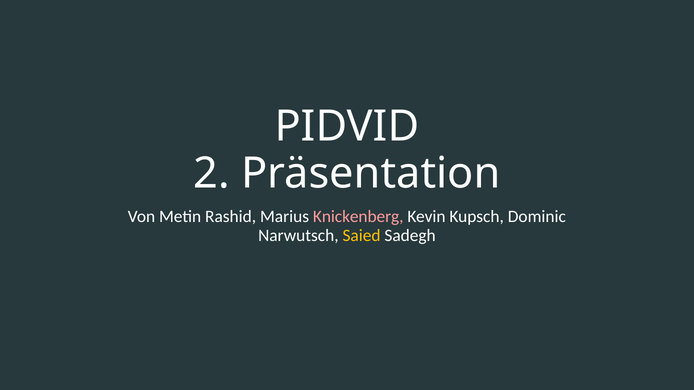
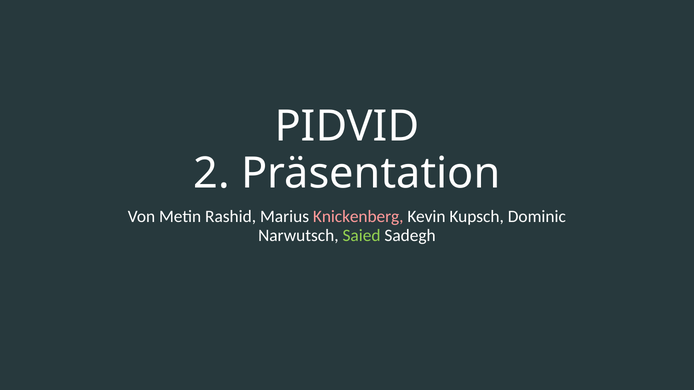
Saied colour: yellow -> light green (361, 236)
